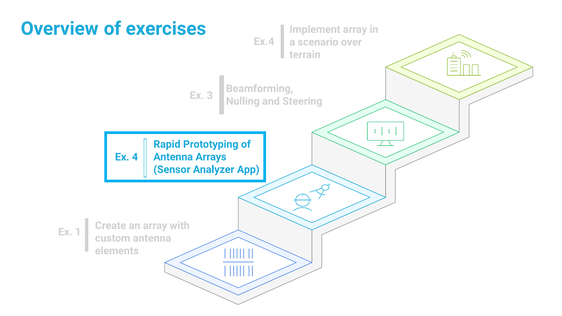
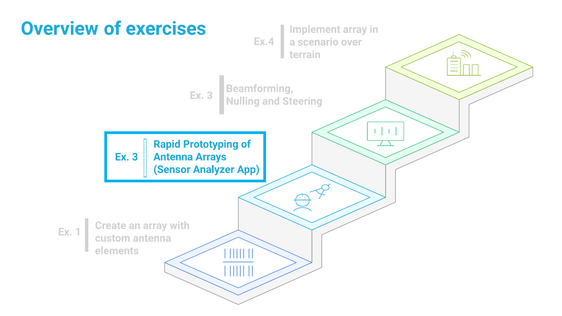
4: 4 -> 3 (135, 157)
